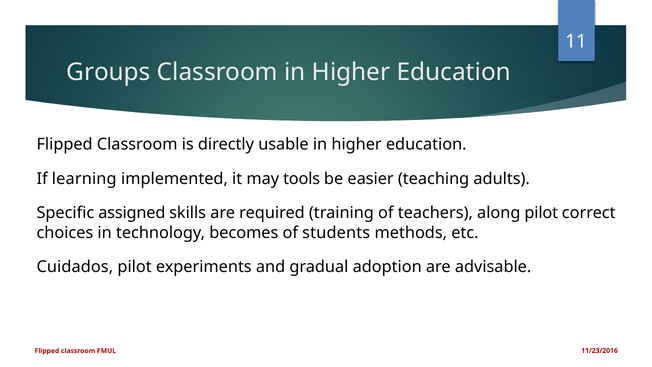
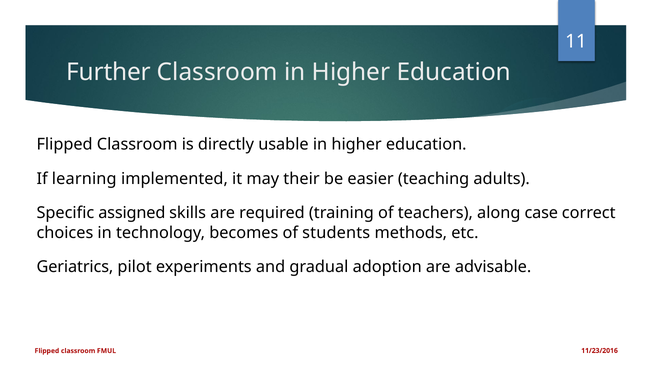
Groups: Groups -> Further (109, 72)
tools: tools -> their (302, 179)
along pilot: pilot -> case (541, 213)
Cuidados: Cuidados -> Geriatrics (75, 267)
